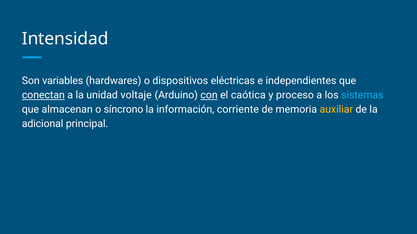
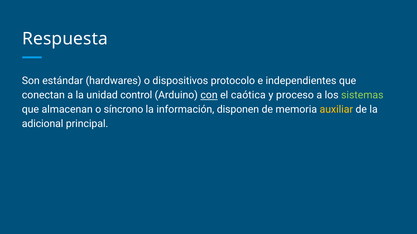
Intensidad: Intensidad -> Respuesta (65, 39)
variables: variables -> estándar (63, 81)
eléctricas: eléctricas -> protocolo (233, 81)
conectan underline: present -> none (43, 95)
voltaje: voltaje -> control (136, 95)
sistemas colour: light blue -> light green (362, 95)
corriente: corriente -> disponen (238, 110)
